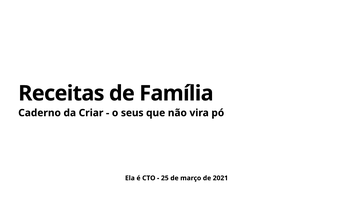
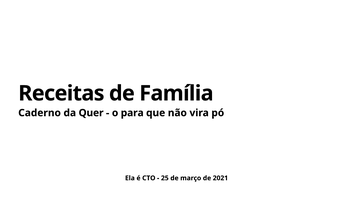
Criar: Criar -> Quer (91, 113)
seus: seus -> para (132, 113)
